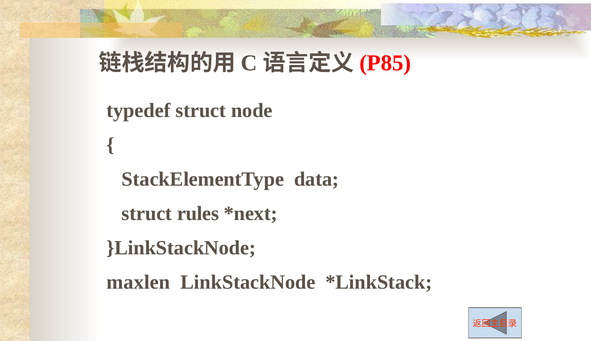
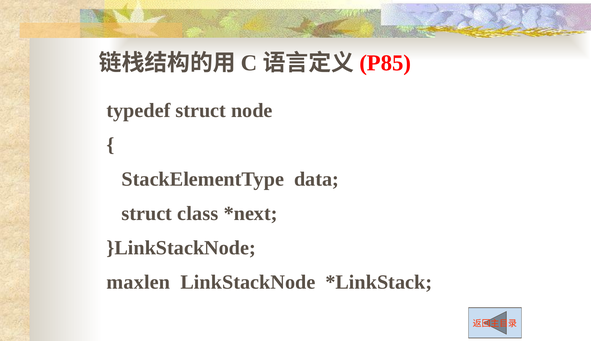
rules: rules -> class (198, 214)
